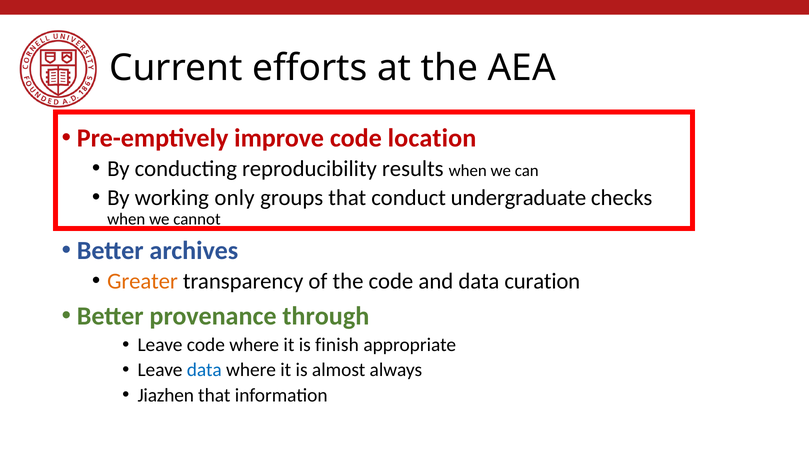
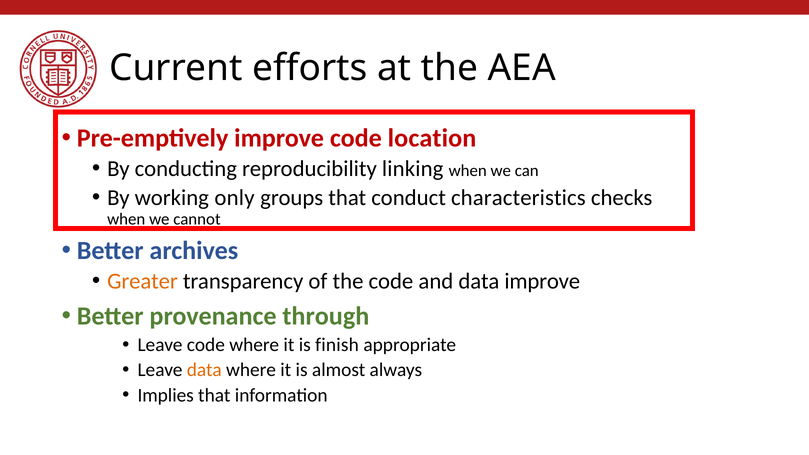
results: results -> linking (413, 169)
undergraduate: undergraduate -> characteristics (518, 198)
data curation: curation -> improve (542, 281)
data colour: blue -> orange (204, 370)
Jiazhen: Jiazhen -> Implies (166, 395)
